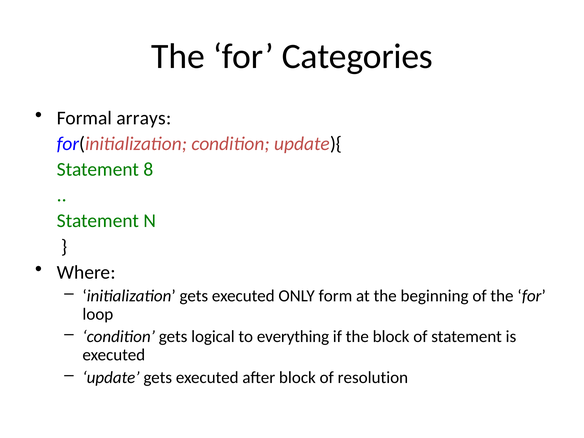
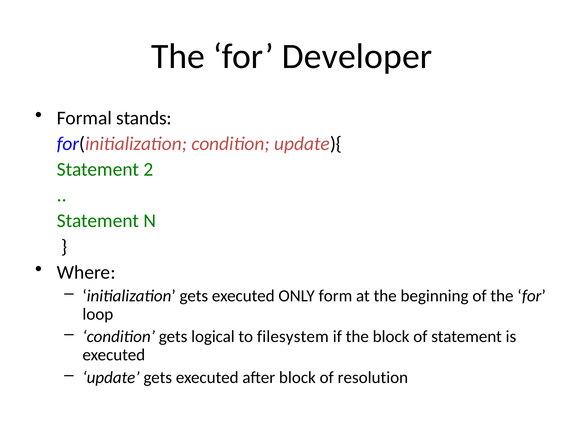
Categories: Categories -> Developer (357, 57)
arrays: arrays -> stands (144, 118)
8: 8 -> 2 (148, 170)
everything: everything -> filesystem (293, 337)
